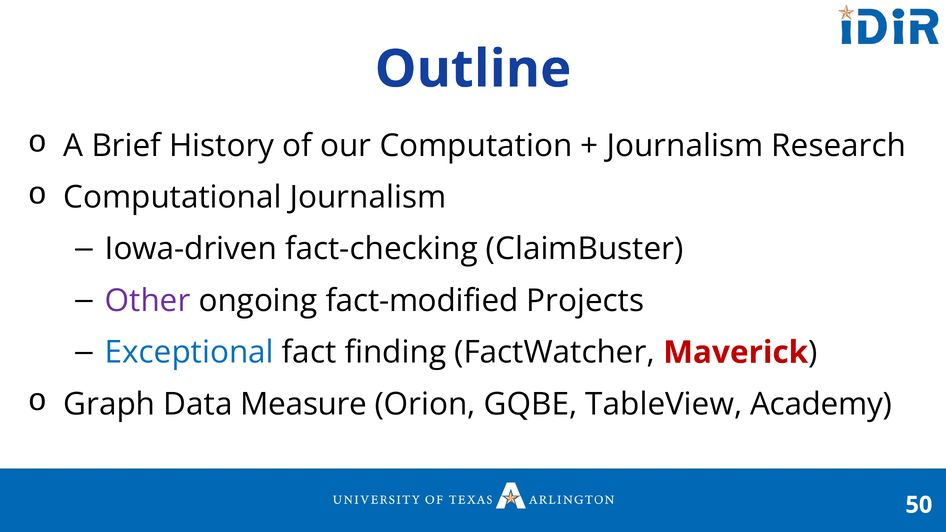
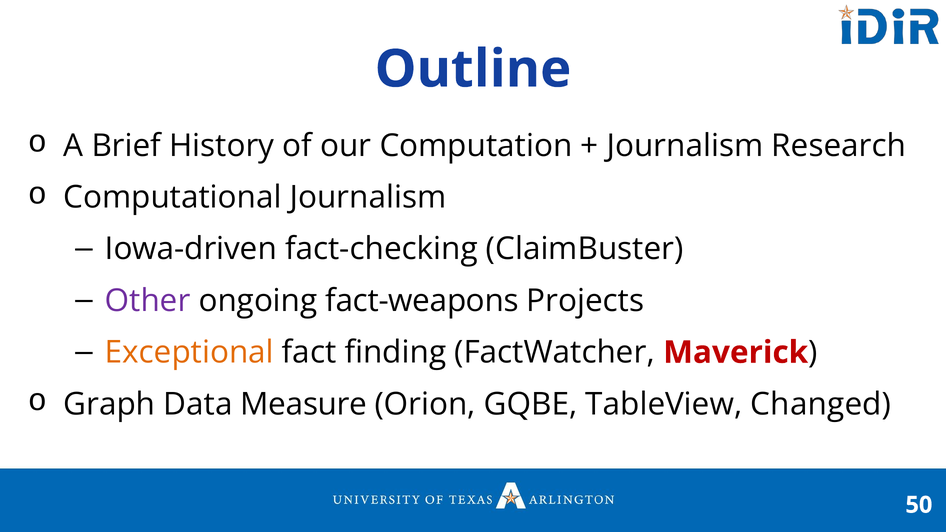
fact-modified: fact-modified -> fact-weapons (422, 301)
Exceptional colour: blue -> orange (189, 353)
Academy: Academy -> Changed (821, 404)
